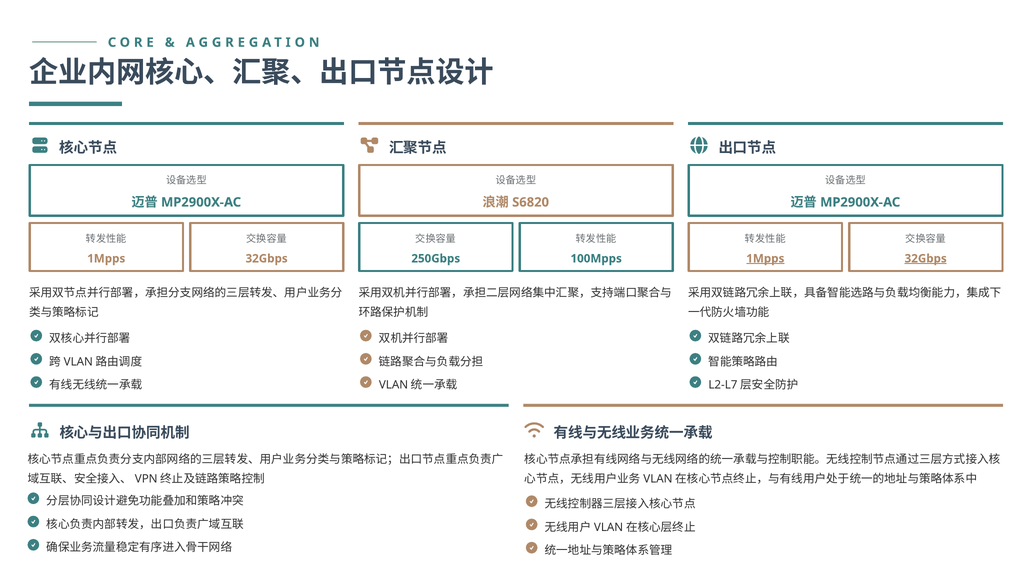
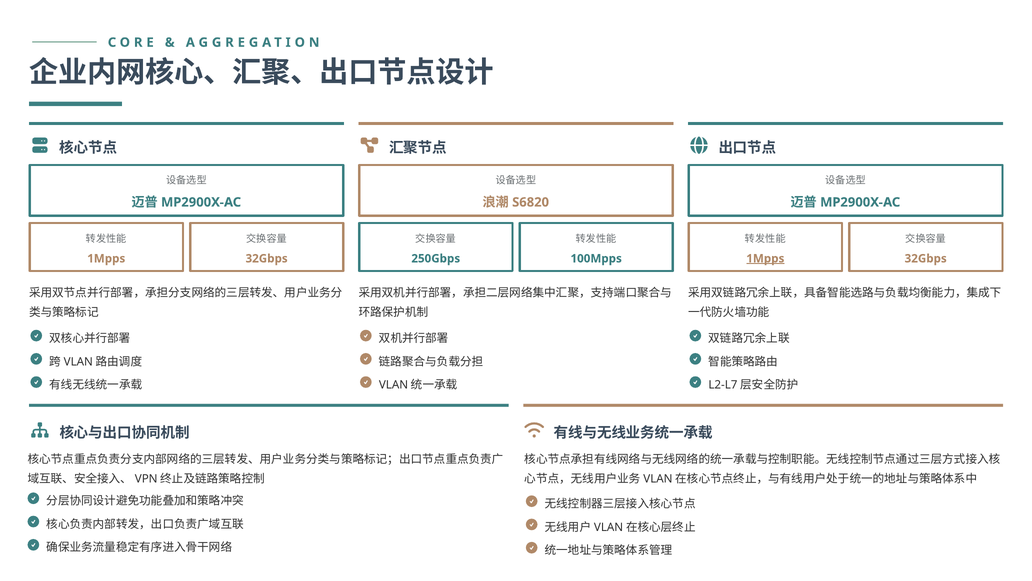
32Gbps underline: present -> none (926, 258)
